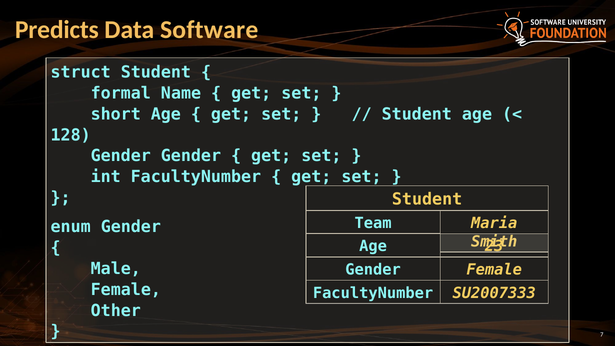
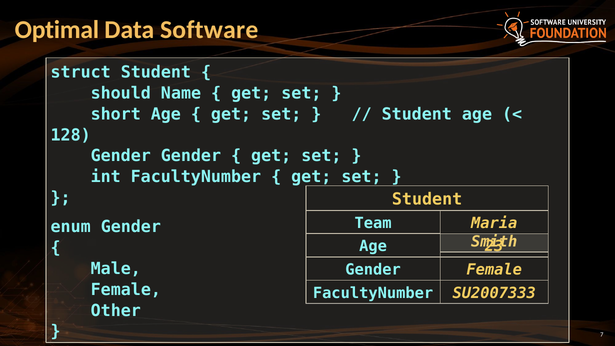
Predicts: Predicts -> Optimal (57, 30)
formal: formal -> should (121, 93)
